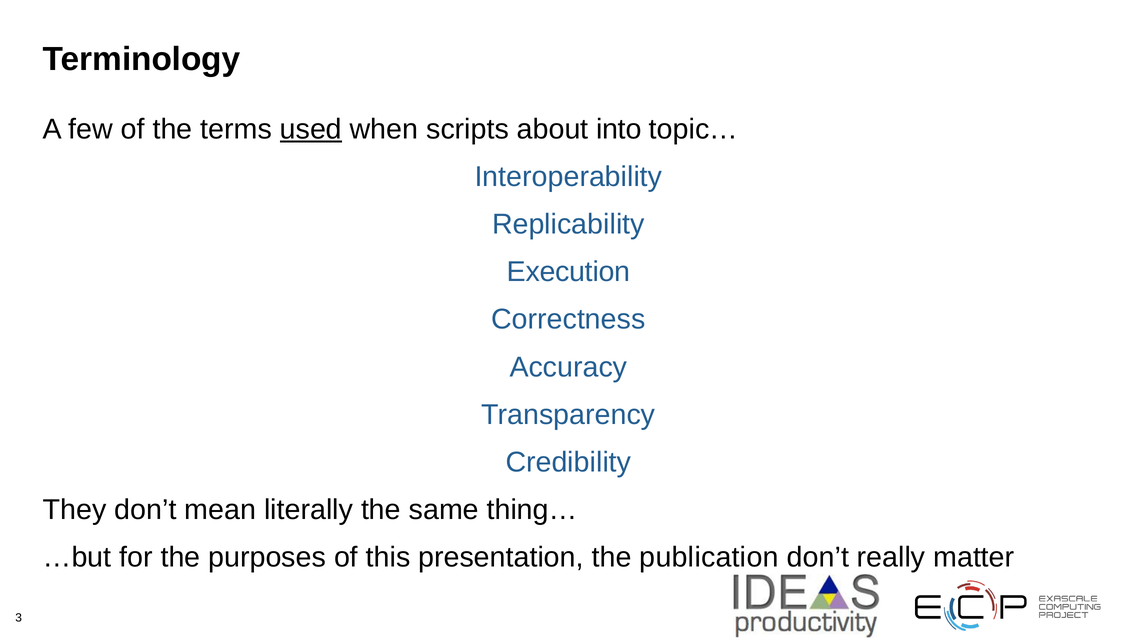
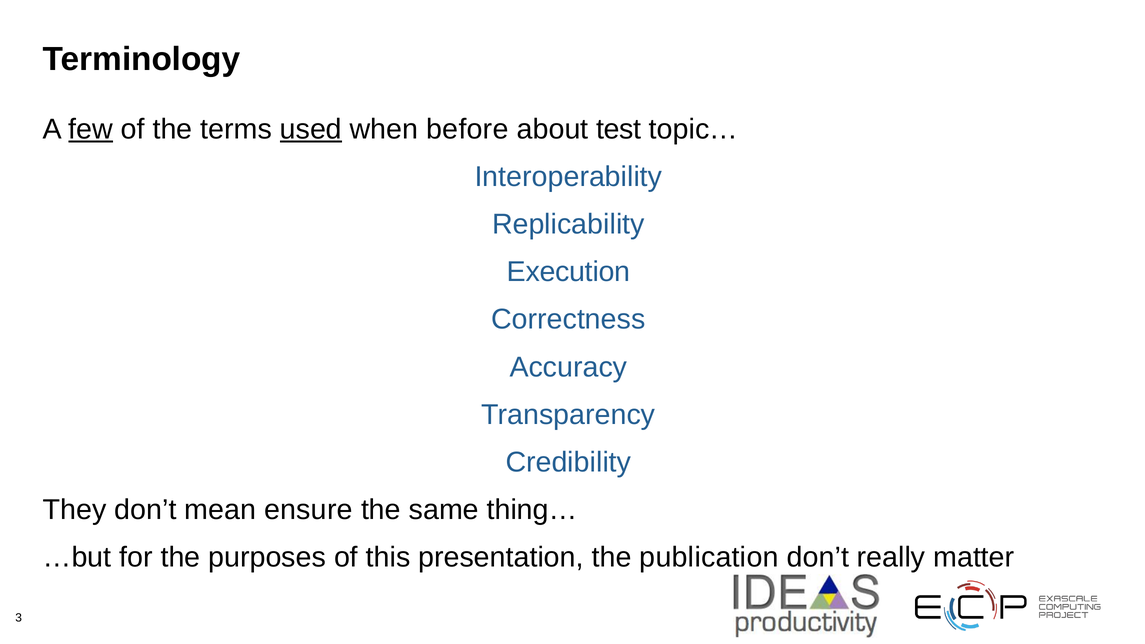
few underline: none -> present (91, 129)
scripts: scripts -> before (467, 129)
into: into -> test (619, 129)
literally: literally -> ensure (308, 510)
